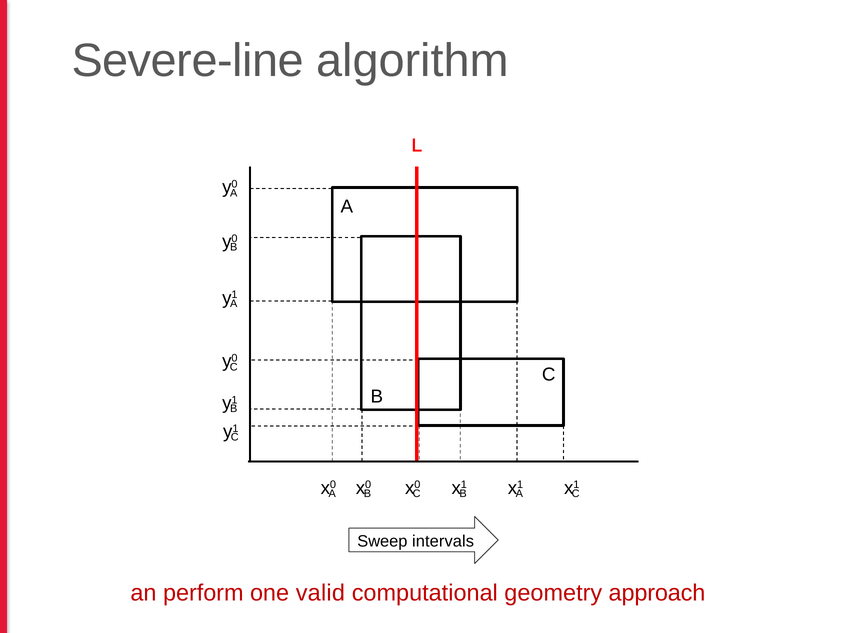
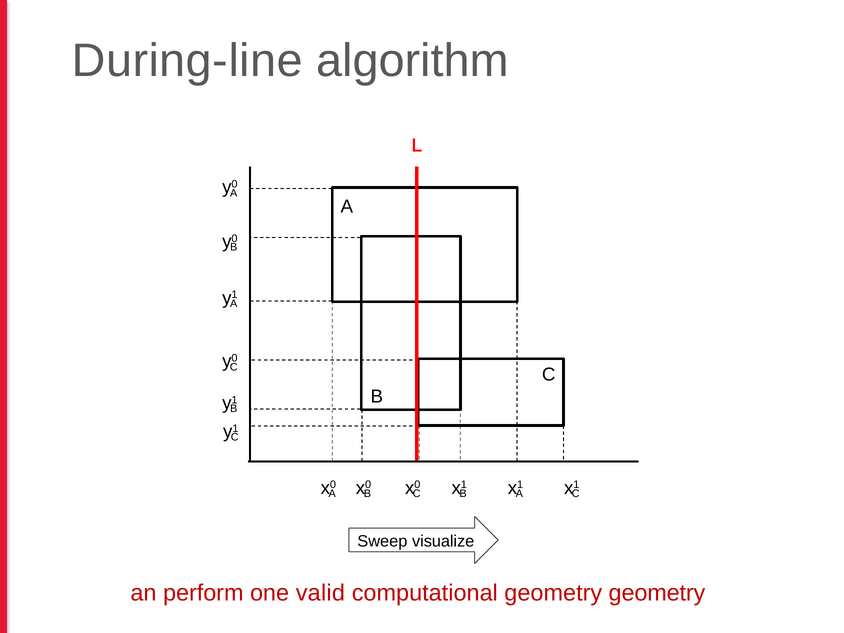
Severe-line: Severe-line -> During-line (187, 61)
intervals: intervals -> visualize (443, 541)
geometry approach: approach -> geometry (657, 593)
